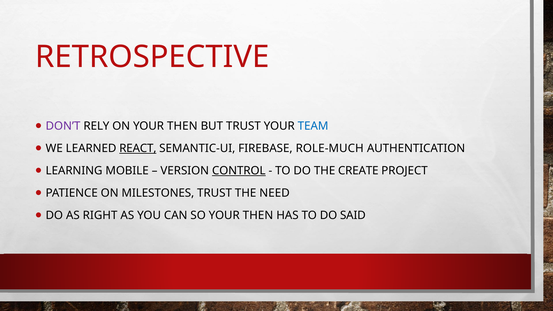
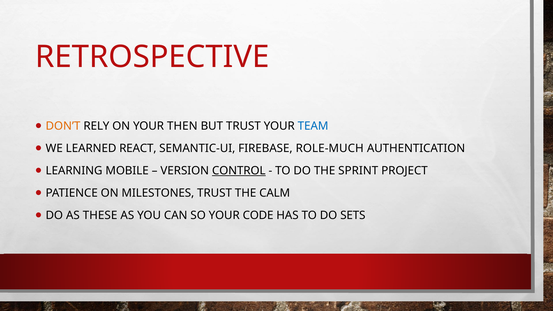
DON’T colour: purple -> orange (63, 126)
REACT underline: present -> none (138, 149)
CREATE: CREATE -> SPRINT (358, 171)
NEED: NEED -> CALM (275, 193)
RIGHT: RIGHT -> THESE (100, 216)
SO YOUR THEN: THEN -> CODE (258, 216)
SAID: SAID -> SETS (353, 216)
